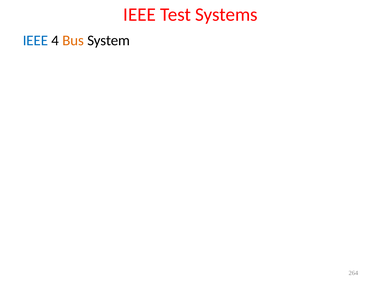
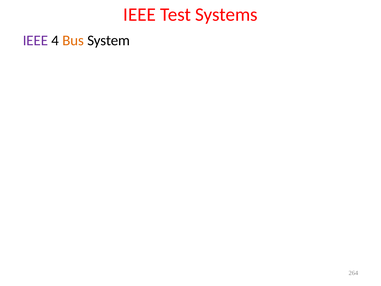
IEEE colour: blue -> purple (35, 40)
